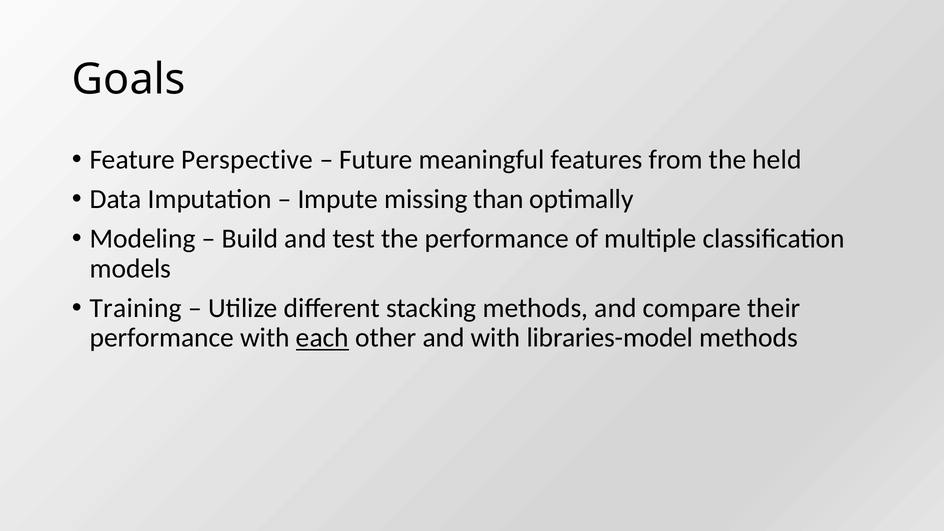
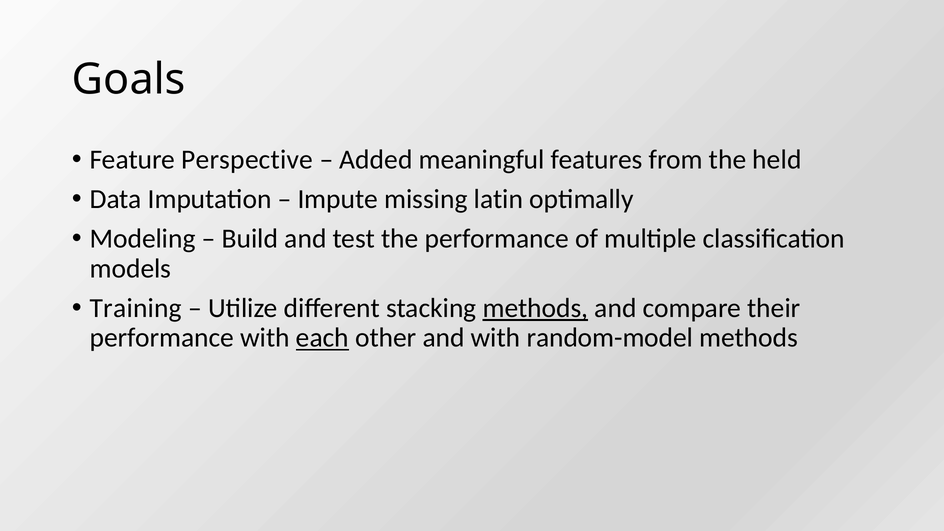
Future: Future -> Added (376, 160)
than: than -> latin (498, 199)
methods underline: none -> present (535, 308)
libraries-model: libraries-model -> random-model (610, 338)
